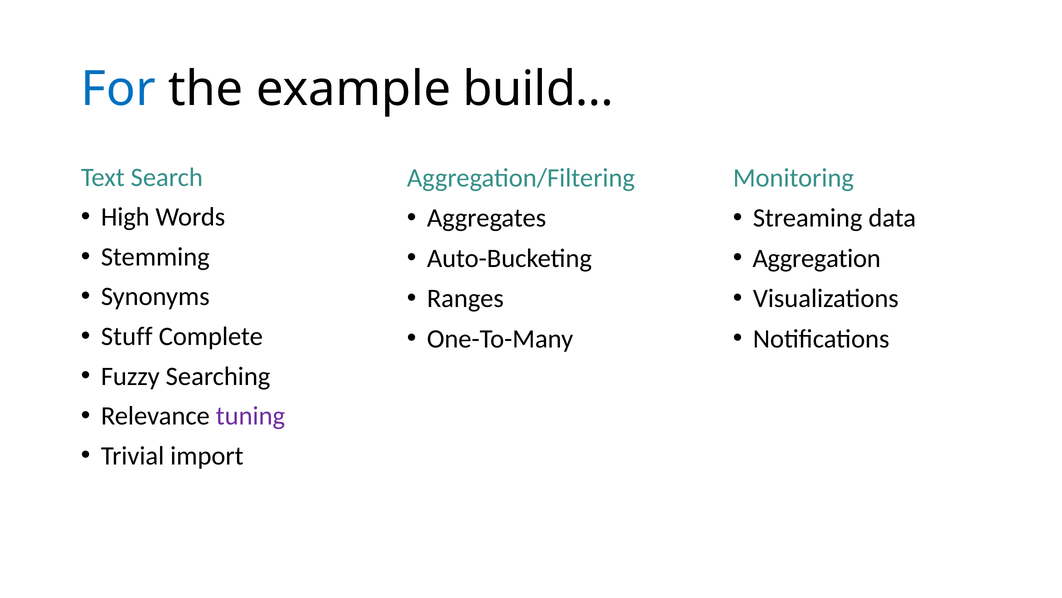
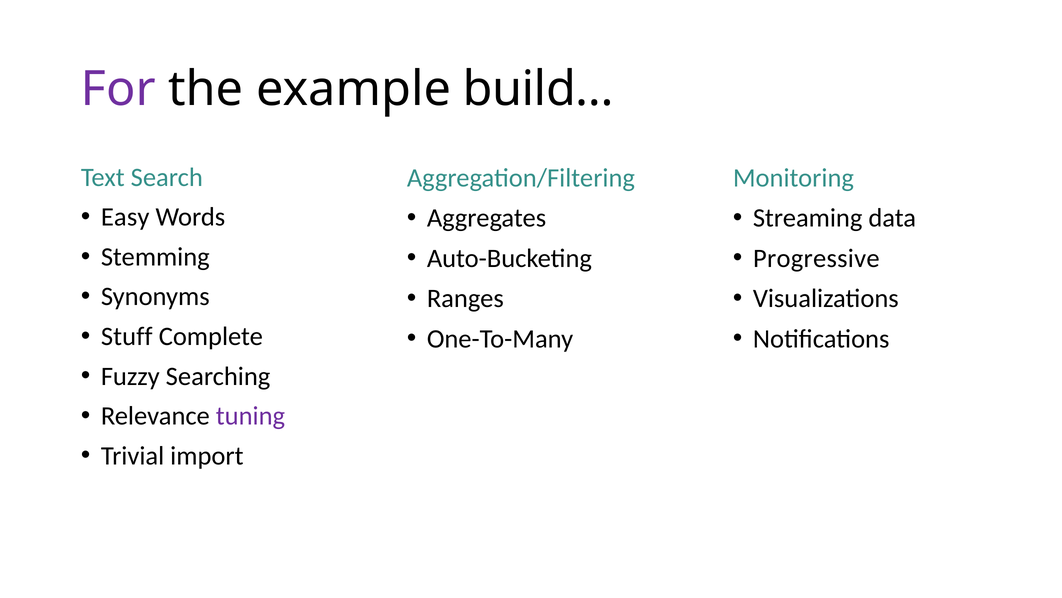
For colour: blue -> purple (118, 89)
High: High -> Easy (125, 217)
Aggregation: Aggregation -> Progressive (816, 258)
